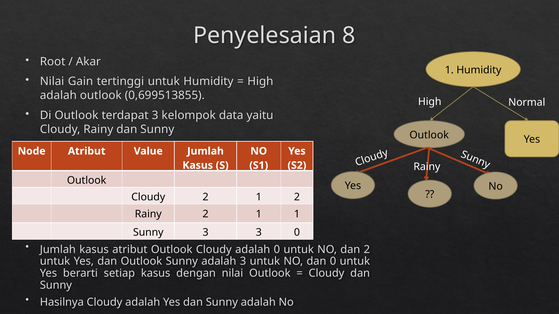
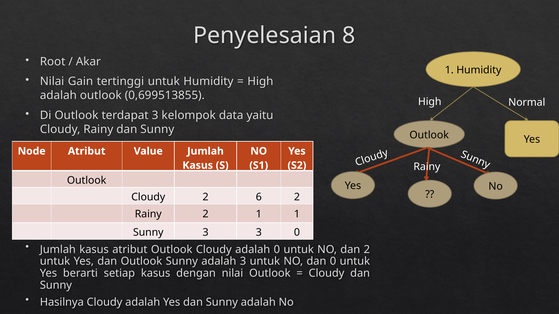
Cloudy 2 1: 1 -> 6 (259, 197)
